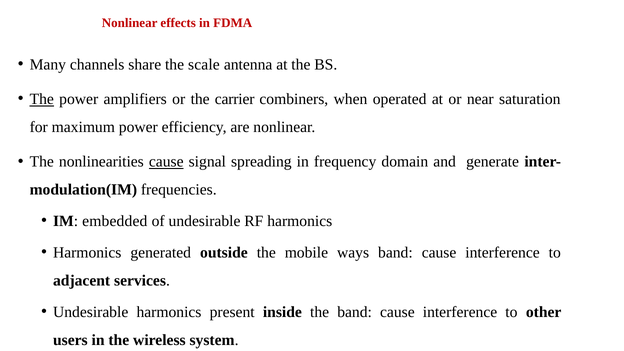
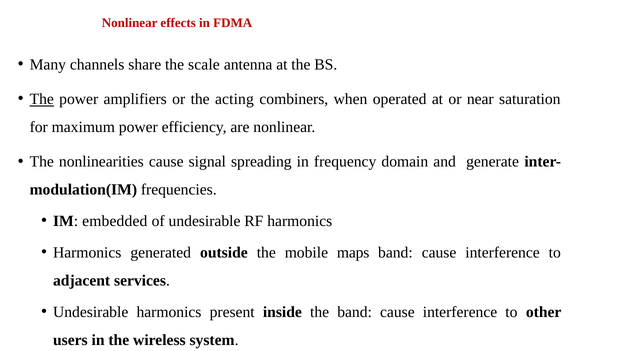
carrier: carrier -> acting (234, 99)
cause underline: present -> none (166, 162)
ways: ways -> maps (353, 252)
